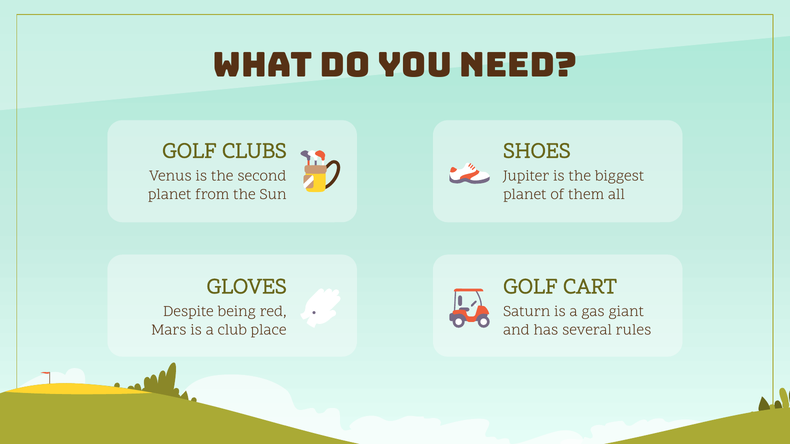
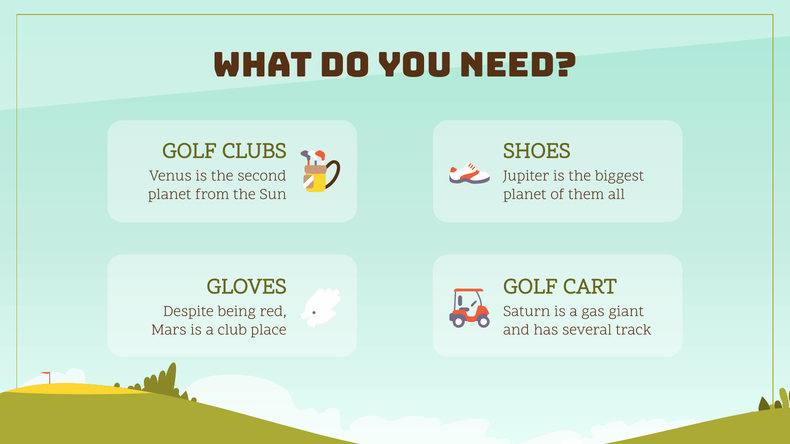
rules: rules -> track (634, 330)
